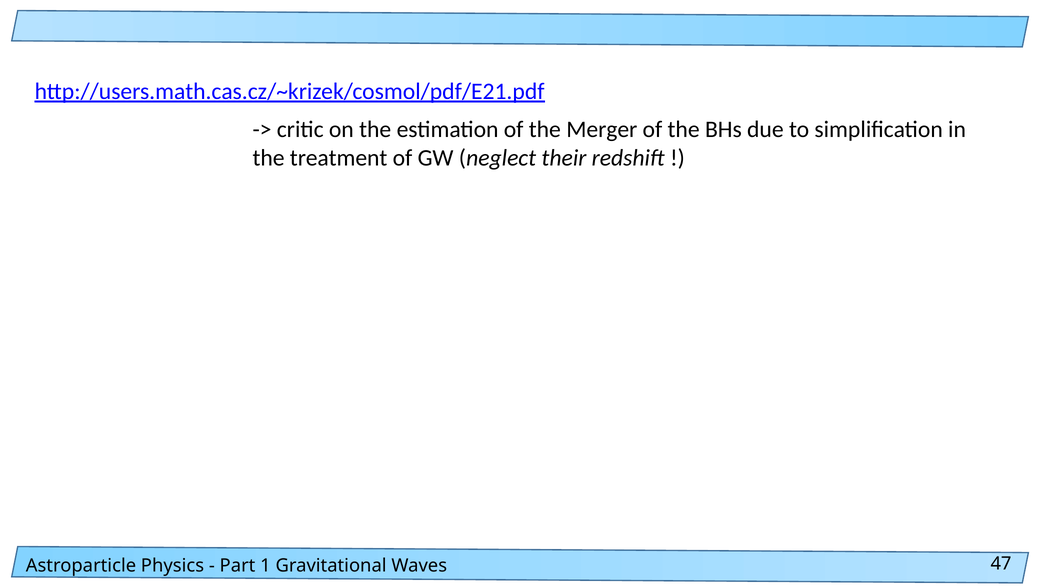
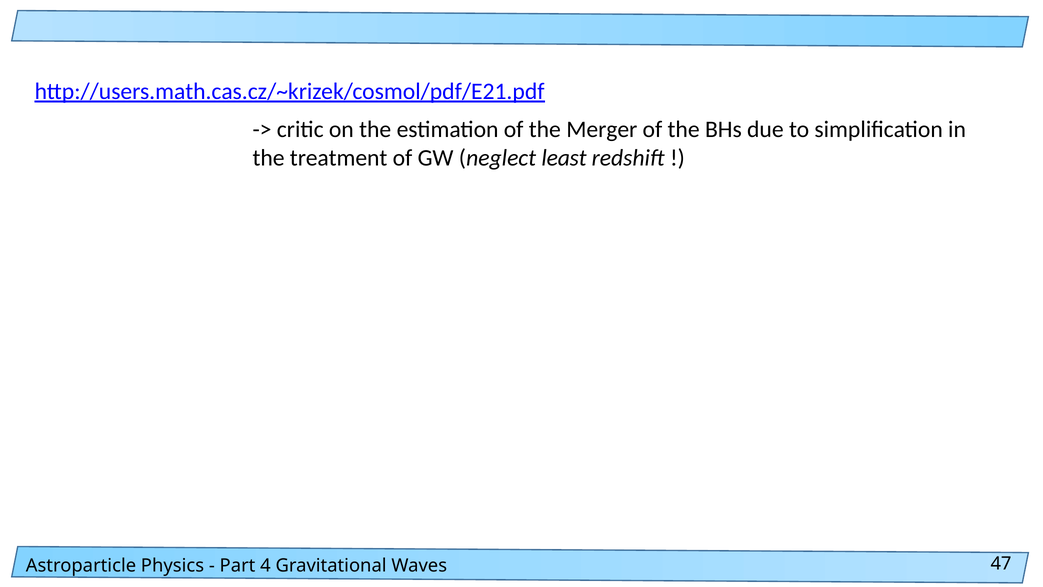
their: their -> least (564, 158)
1: 1 -> 4 (265, 565)
